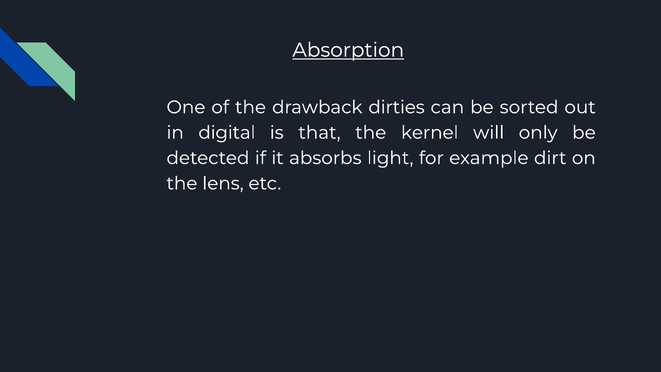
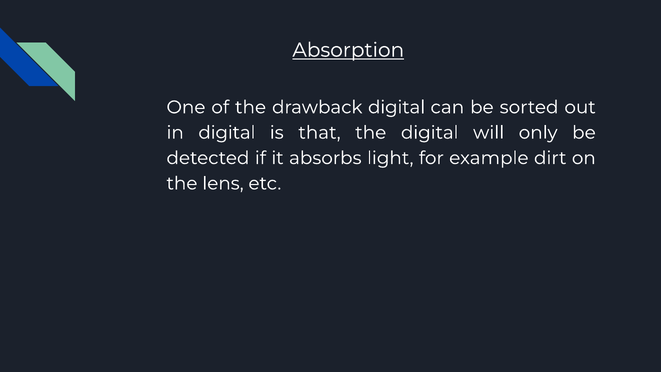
drawback dirties: dirties -> digital (397, 107)
the kernel: kernel -> digital (430, 133)
